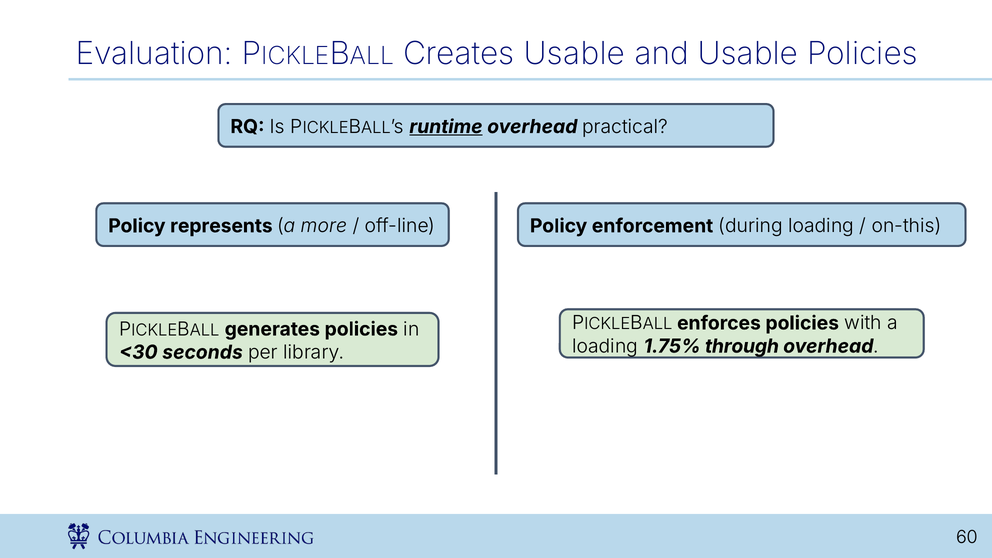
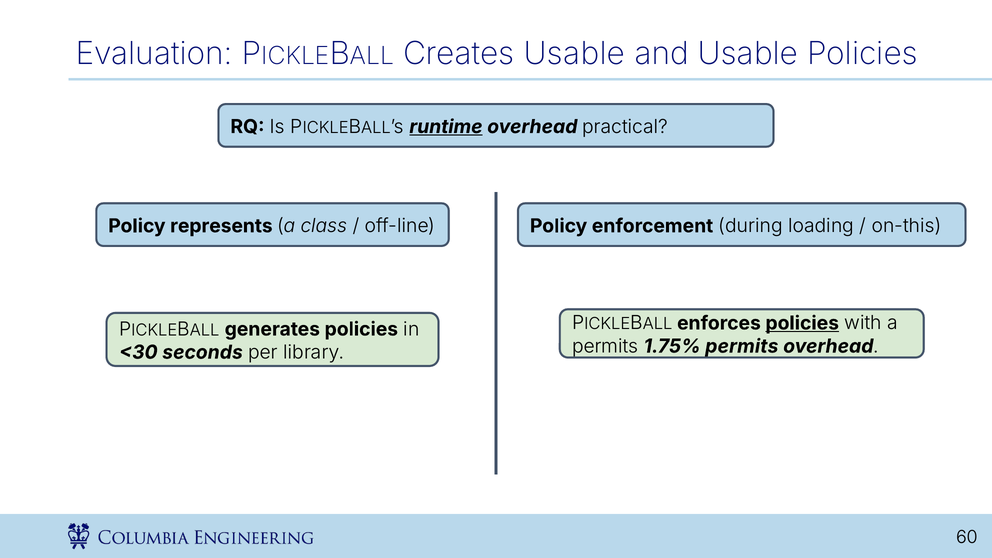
more: more -> class (324, 226)
policies underline: none -> present (802, 323)
loading: loading -> permits (605, 346)
1.75% through: through -> permits (742, 346)
